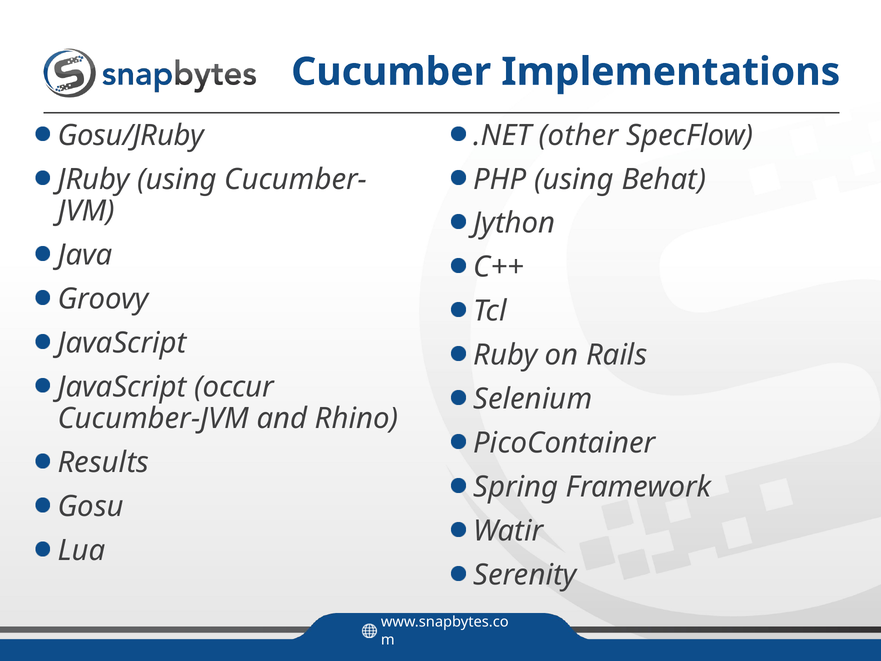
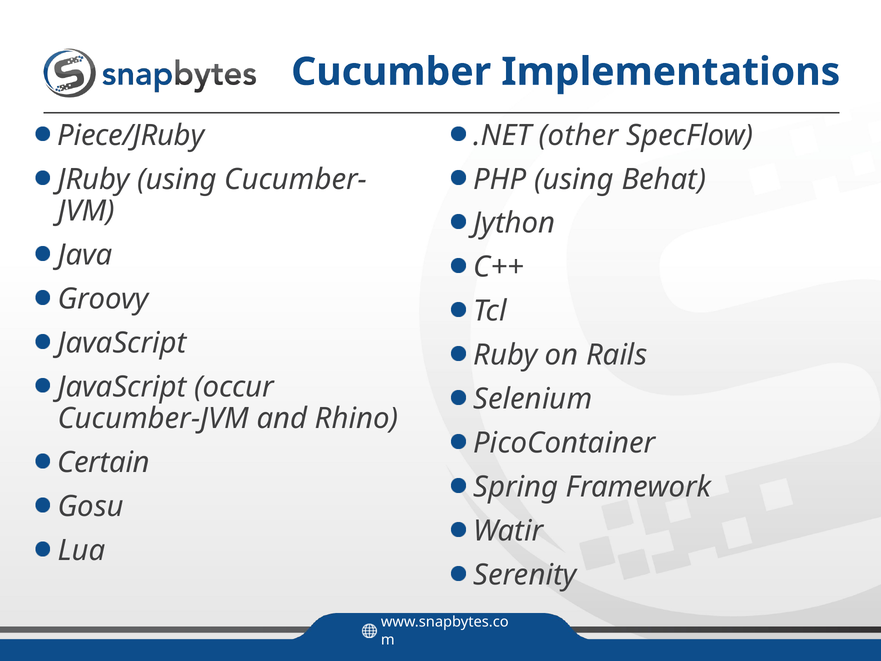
Gosu/JRuby: Gosu/JRuby -> Piece/JRuby (131, 135)
Results: Results -> Certain (104, 462)
